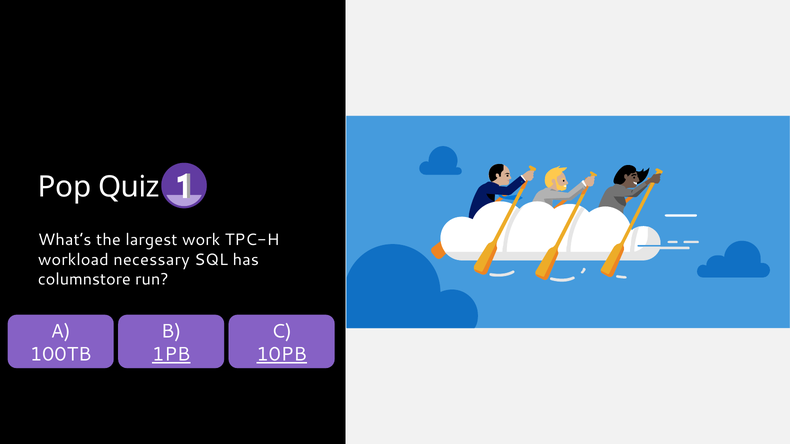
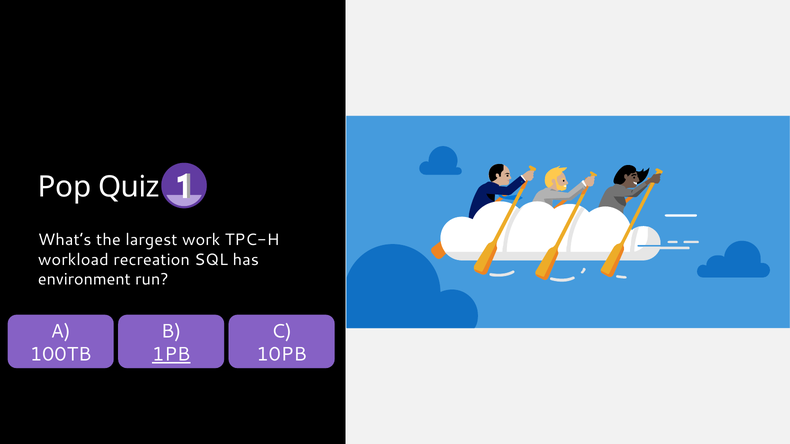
necessary: necessary -> recreation (152, 260)
columnstore: columnstore -> environment (84, 280)
10PB underline: present -> none (282, 355)
